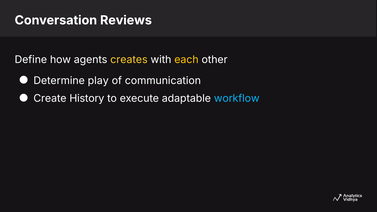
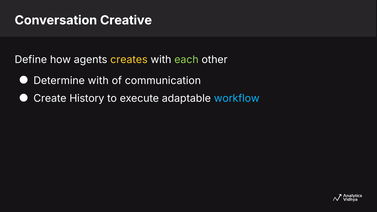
Reviews: Reviews -> Creative (126, 20)
each colour: yellow -> light green (186, 60)
Determine play: play -> with (98, 81)
